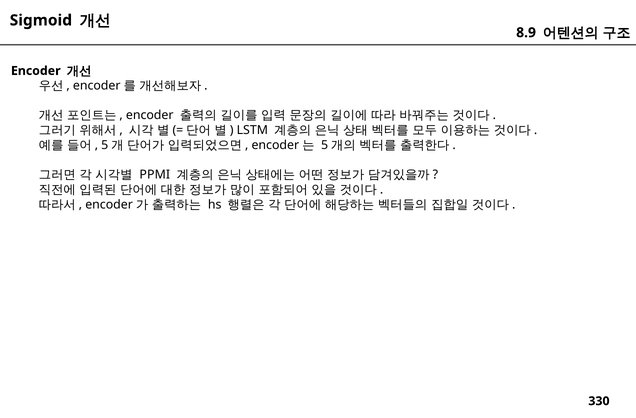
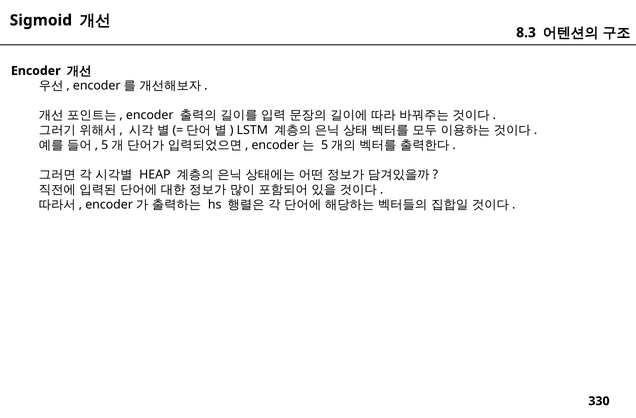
8.9: 8.9 -> 8.3 (526, 33)
PPMI: PPMI -> HEAP (155, 175)
